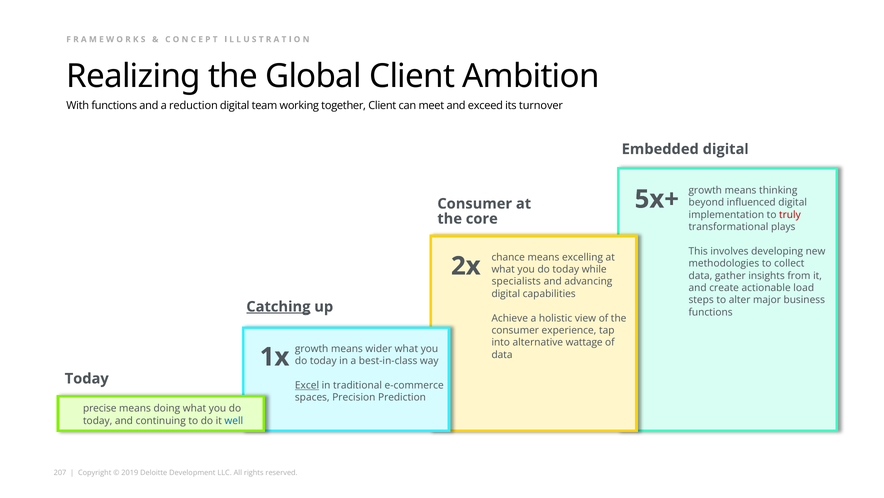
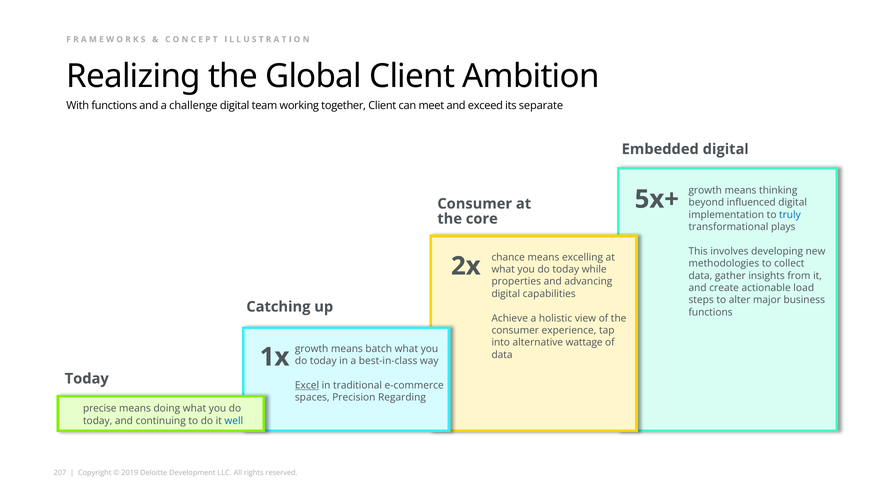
reduction: reduction -> challenge (193, 106)
turnover: turnover -> separate (541, 106)
truly colour: red -> blue (790, 214)
specialists: specialists -> properties (516, 281)
Catching underline: present -> none (278, 306)
wider: wider -> batch (379, 348)
Prediction: Prediction -> Regarding (402, 397)
